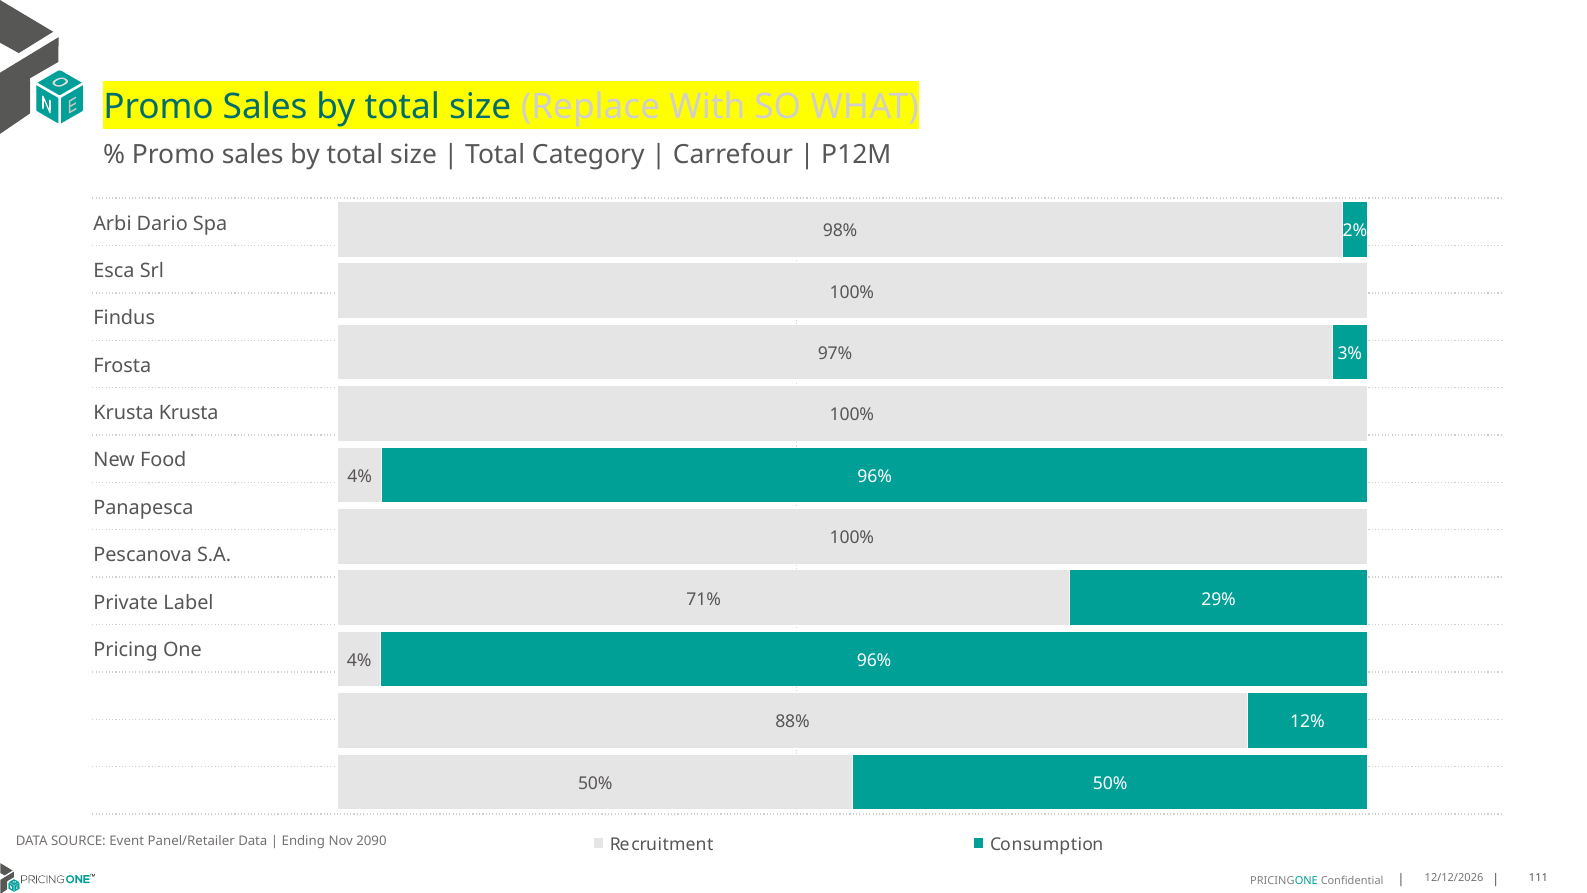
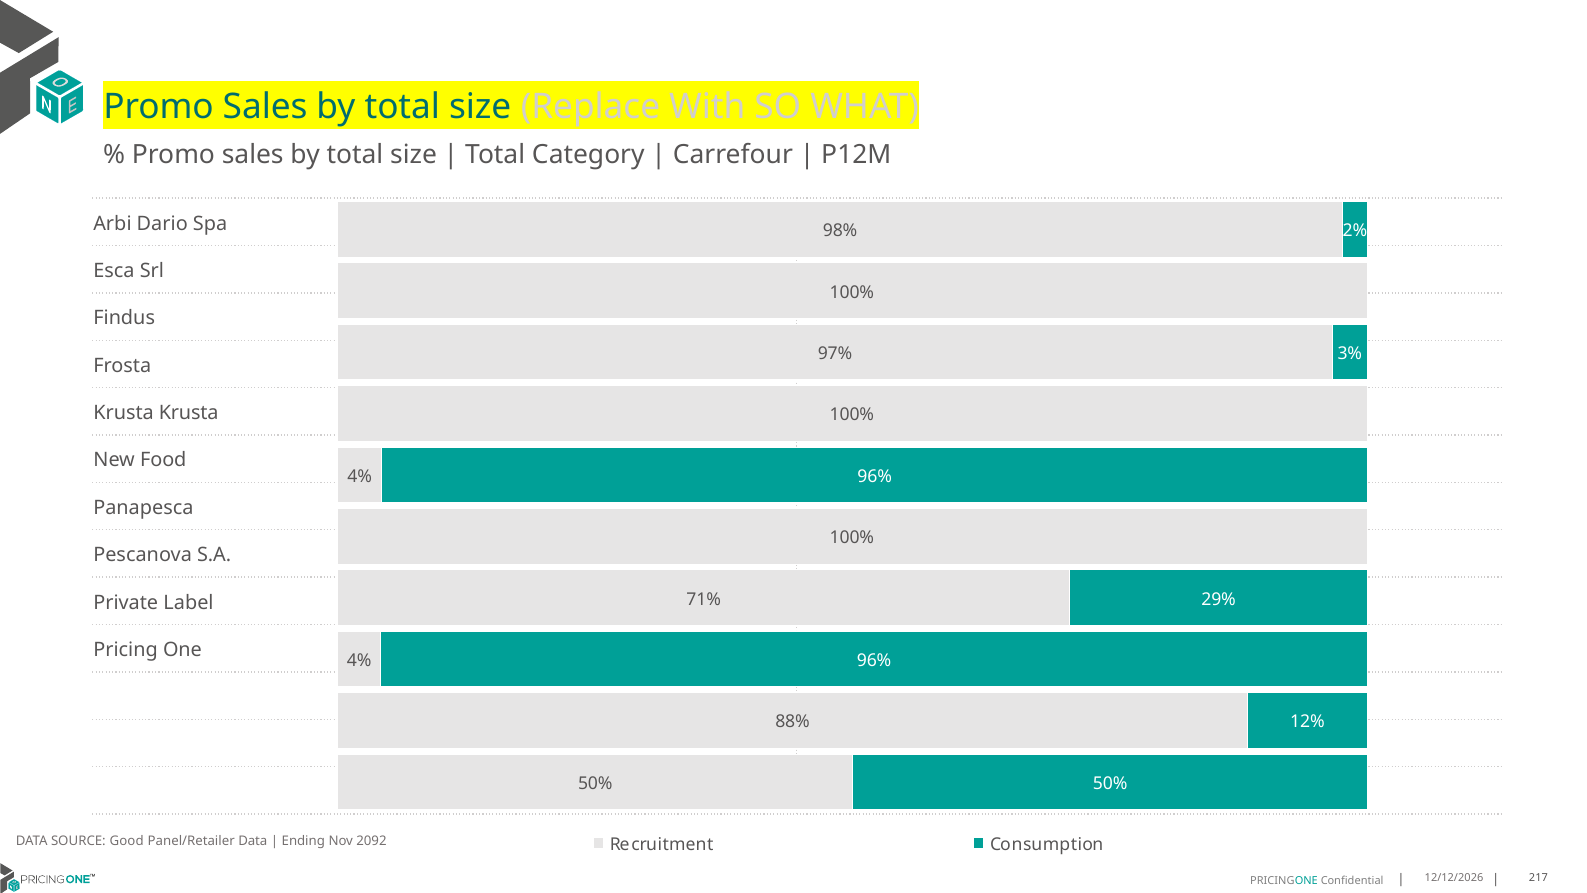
Event: Event -> Good (127, 841)
2090: 2090 -> 2092 (371, 841)
111: 111 -> 217 (1538, 878)
